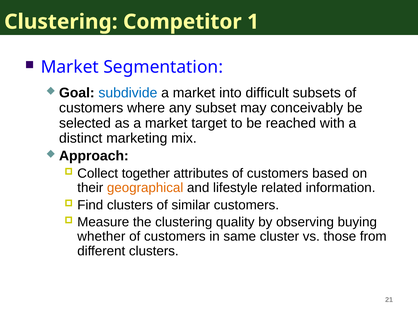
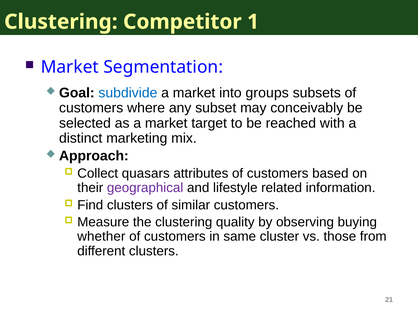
difficult: difficult -> groups (267, 93)
together: together -> quasars (146, 173)
geographical colour: orange -> purple (145, 188)
